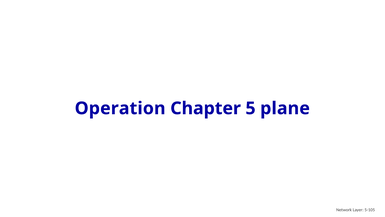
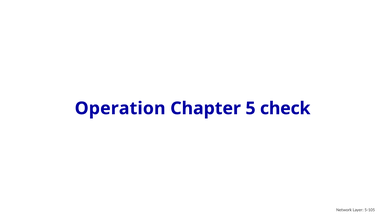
plane: plane -> check (285, 108)
